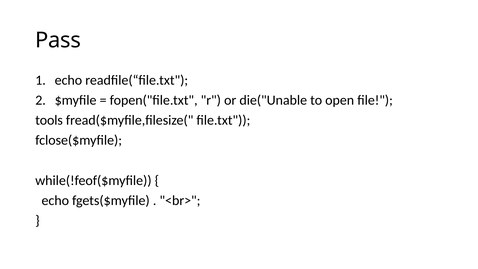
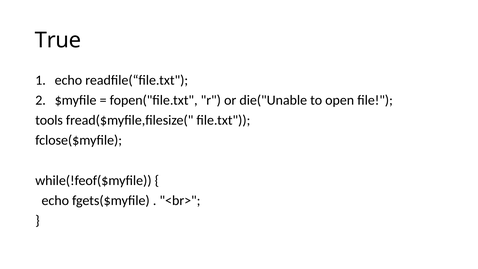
Pass: Pass -> True (58, 40)
